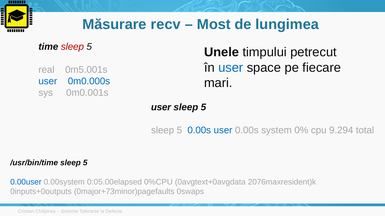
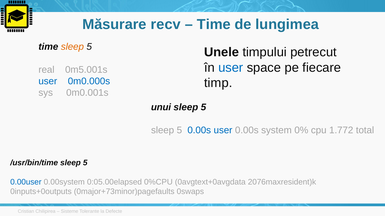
Most: Most -> Time (214, 24)
sleep colour: red -> orange (72, 47)
mari: mari -> timp (218, 83)
user: user -> unui (161, 107)
9.294: 9.294 -> 1.772 (341, 131)
